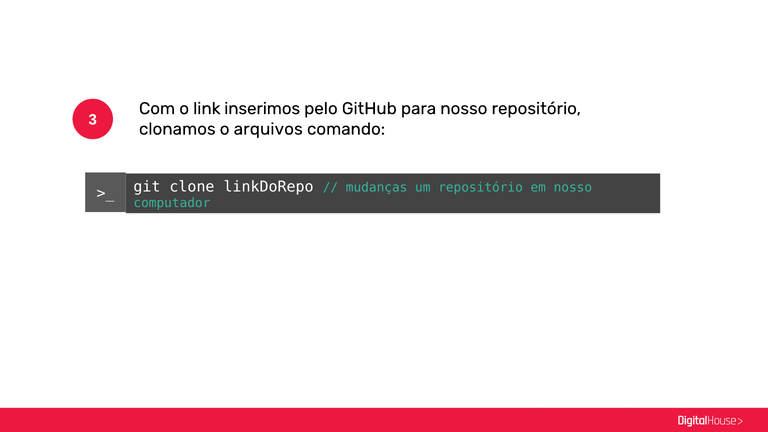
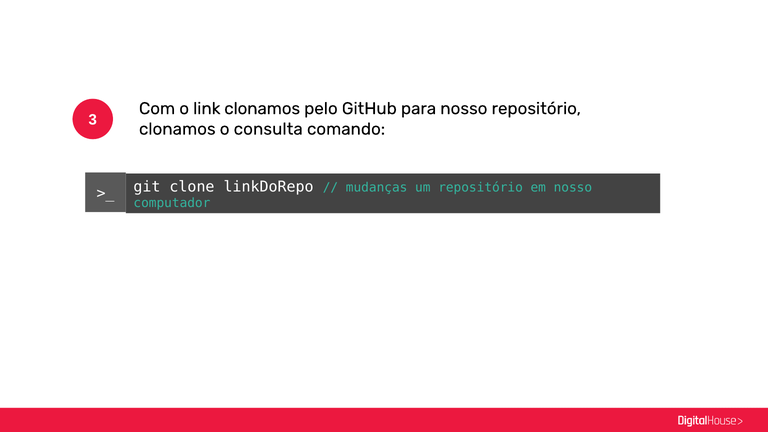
link inserimos: inserimos -> clonamos (262, 109)
arquivos: arquivos -> consulta (268, 129)
